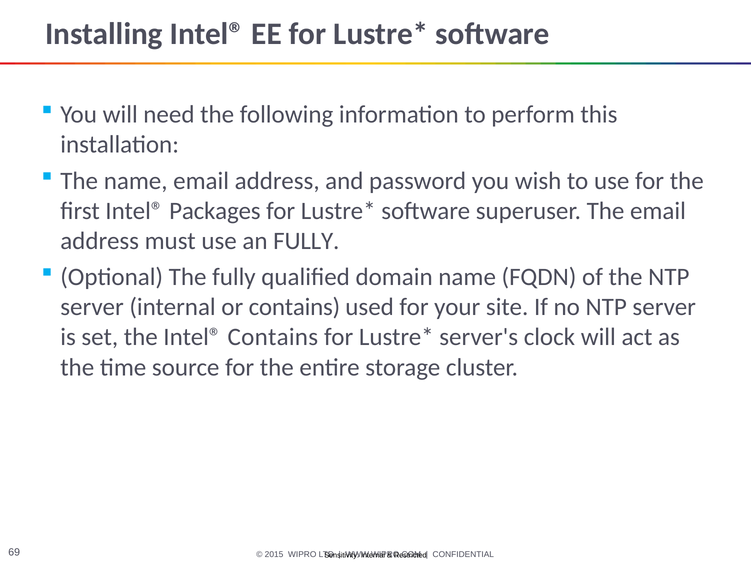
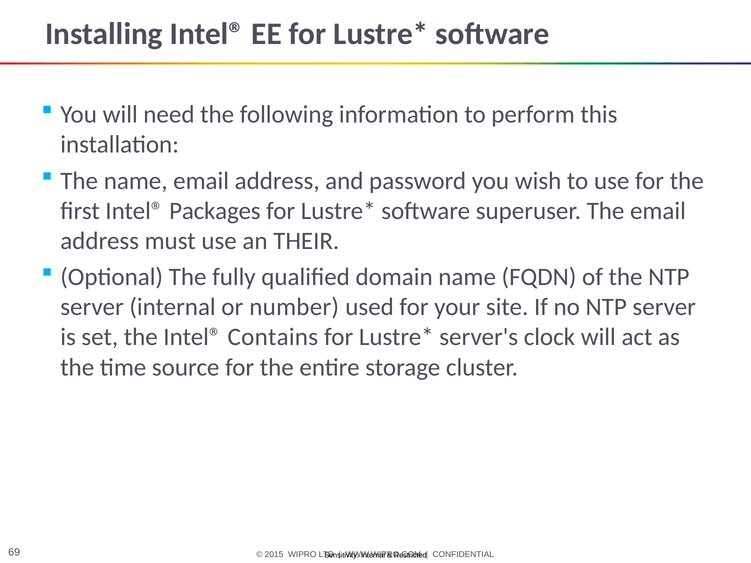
an FULLY: FULLY -> THEIR (306, 241)
or contains: contains -> number (294, 307)
